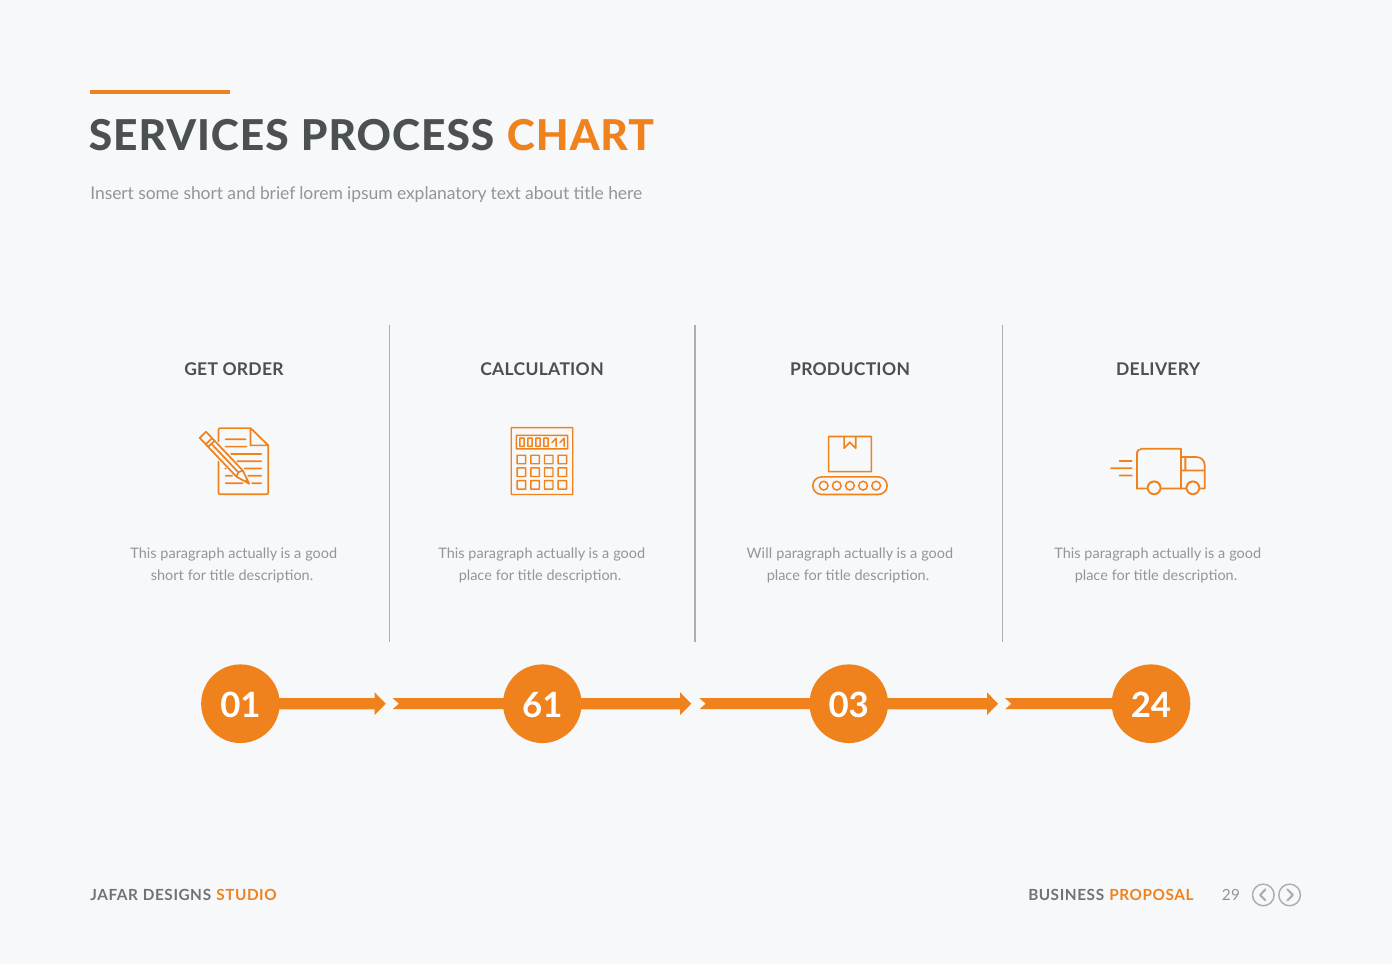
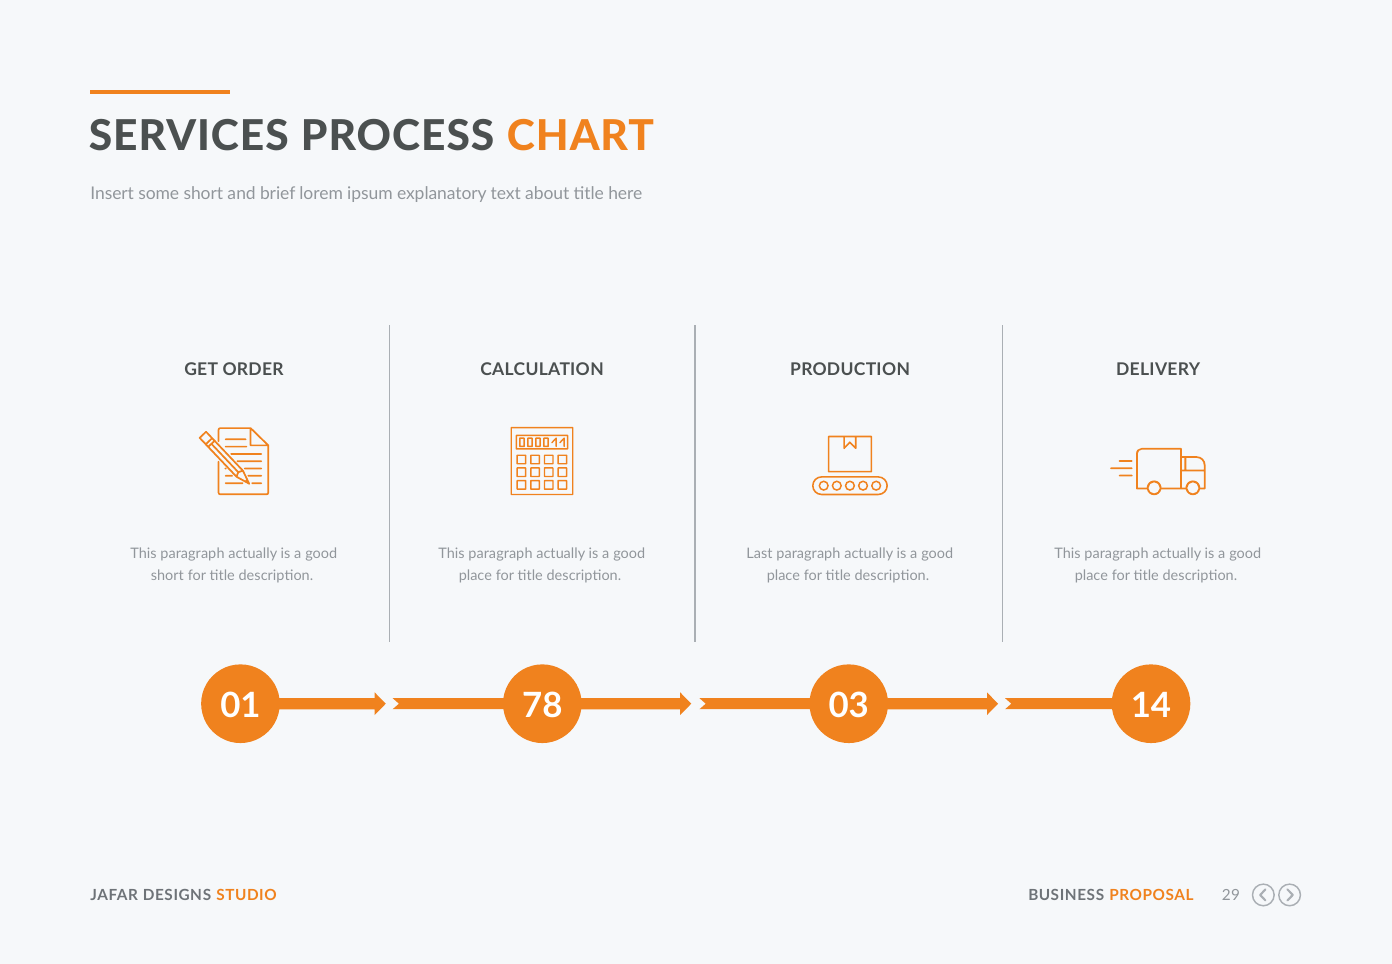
Will: Will -> Last (760, 553)
61: 61 -> 78 (542, 706)
24: 24 -> 14 (1151, 706)
